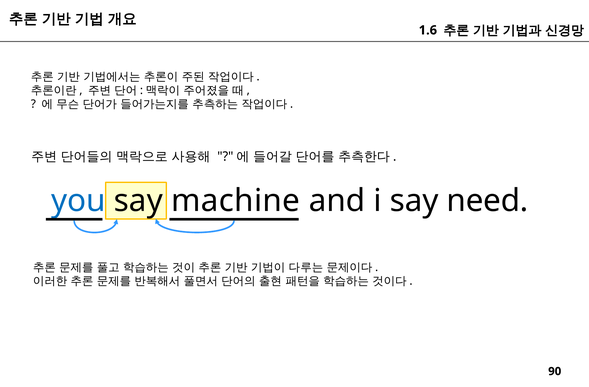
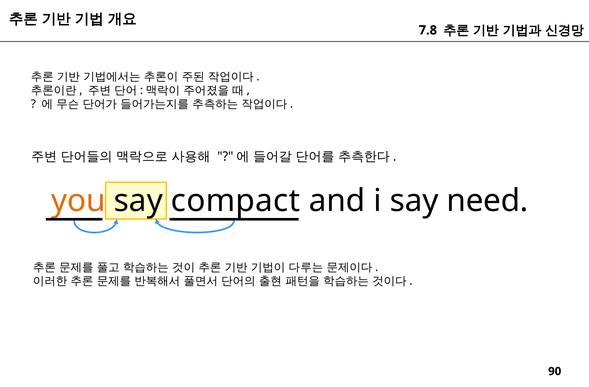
1.6: 1.6 -> 7.8 (428, 30)
you colour: blue -> orange (78, 201)
machine: machine -> compact (236, 201)
